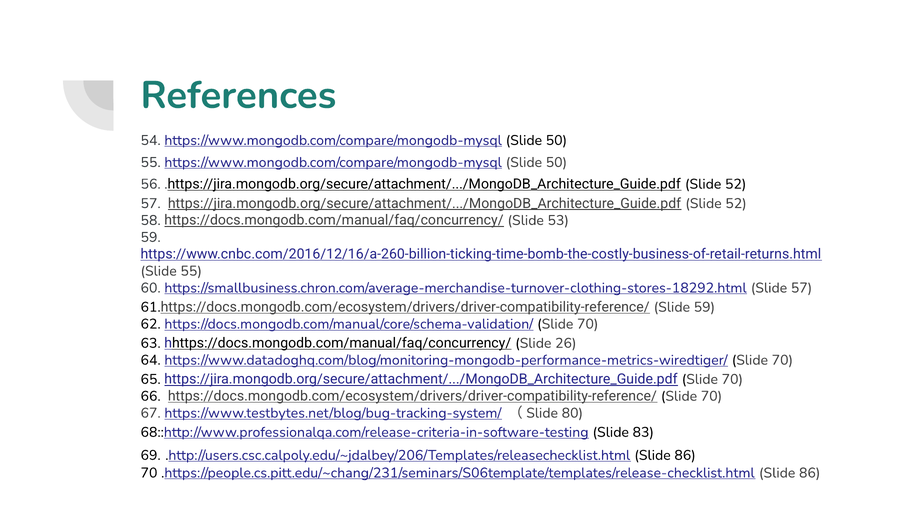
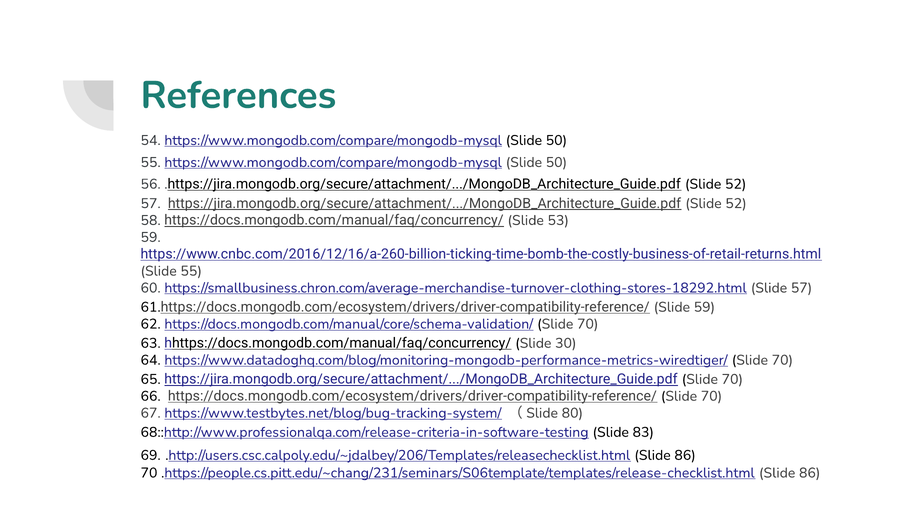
26: 26 -> 30 (566, 343)
